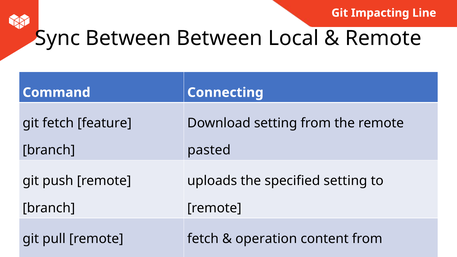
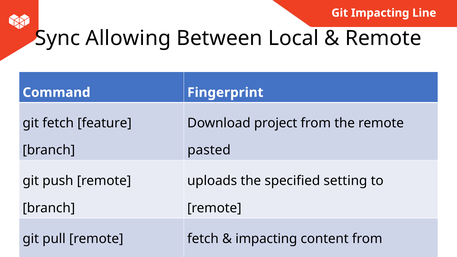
Sync Between: Between -> Allowing (128, 38)
Connecting: Connecting -> Fingerprint (225, 93)
Download setting: setting -> project (276, 123)
operation: operation -> impacting (266, 239)
